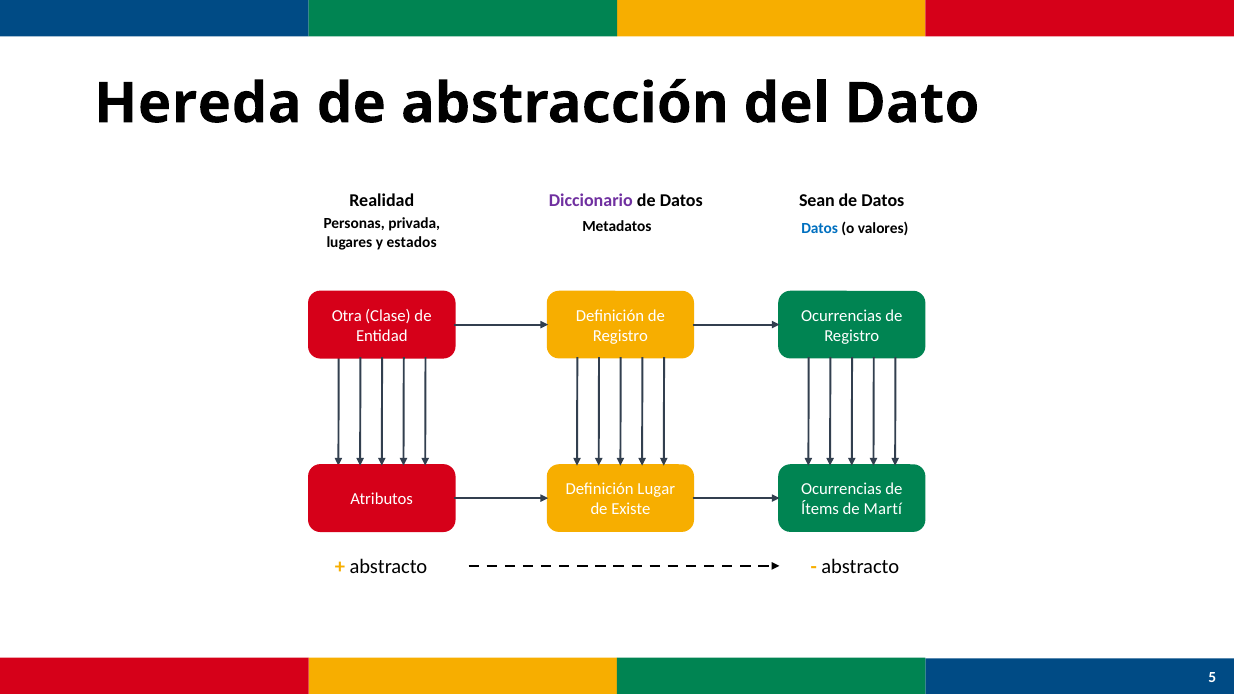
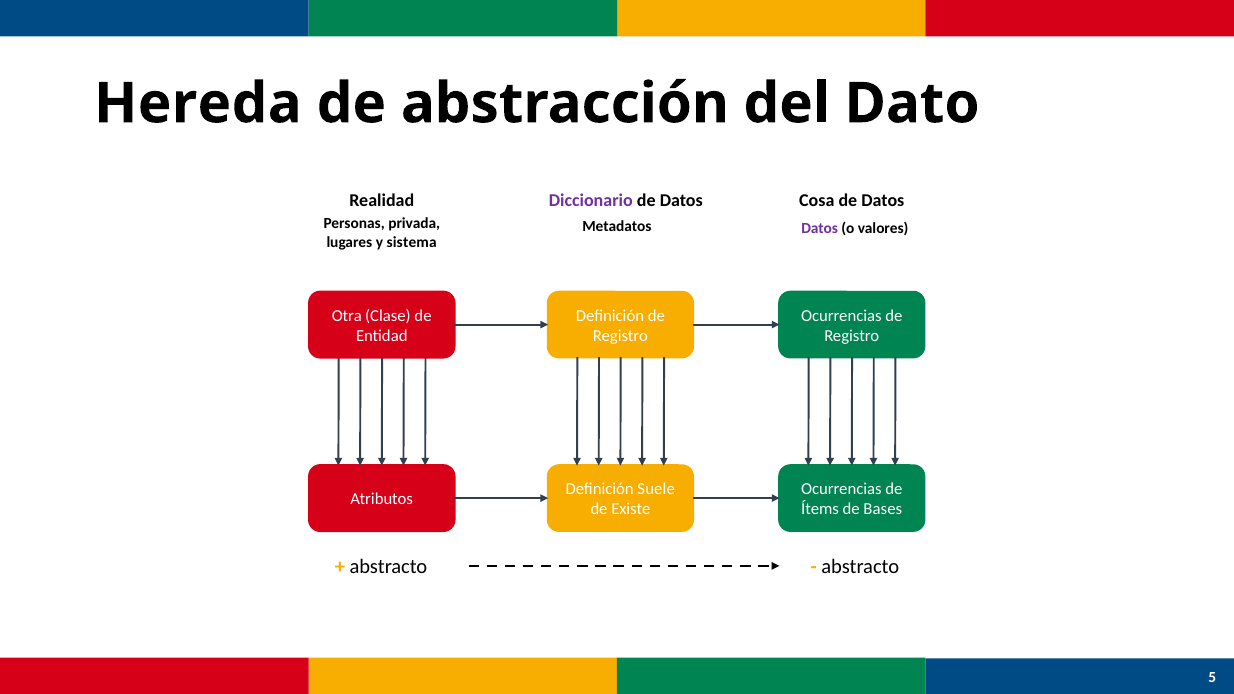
Sean: Sean -> Cosa (817, 200)
Datos colour: blue -> purple (820, 228)
estados: estados -> sistema (412, 242)
Lugar: Lugar -> Suele (656, 489)
Martí: Martí -> Bases (883, 509)
